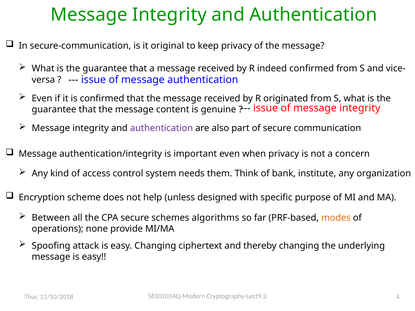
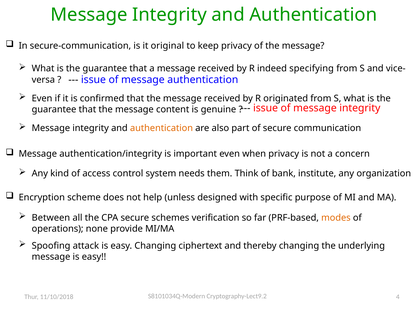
indeed confirmed: confirmed -> specifying (312, 69)
authentication colour: purple -> orange (162, 128)
algorithms: algorithms -> verification (216, 218)
